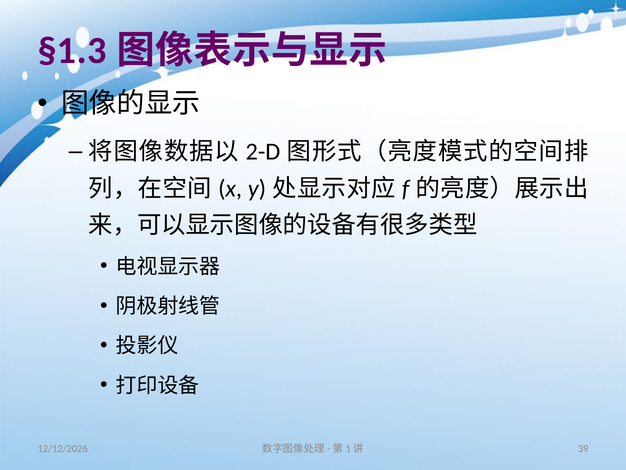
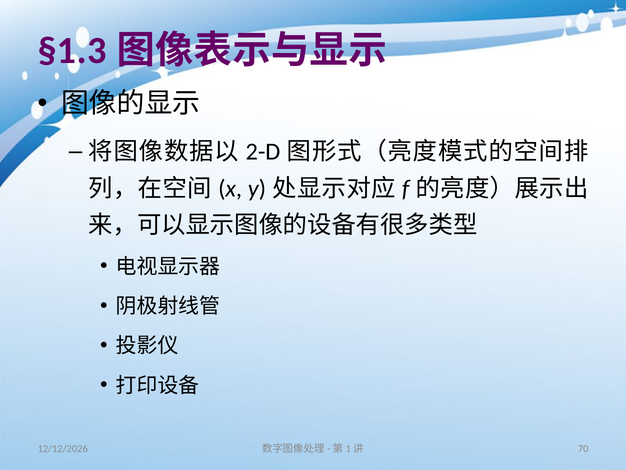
39: 39 -> 70 (583, 448)
